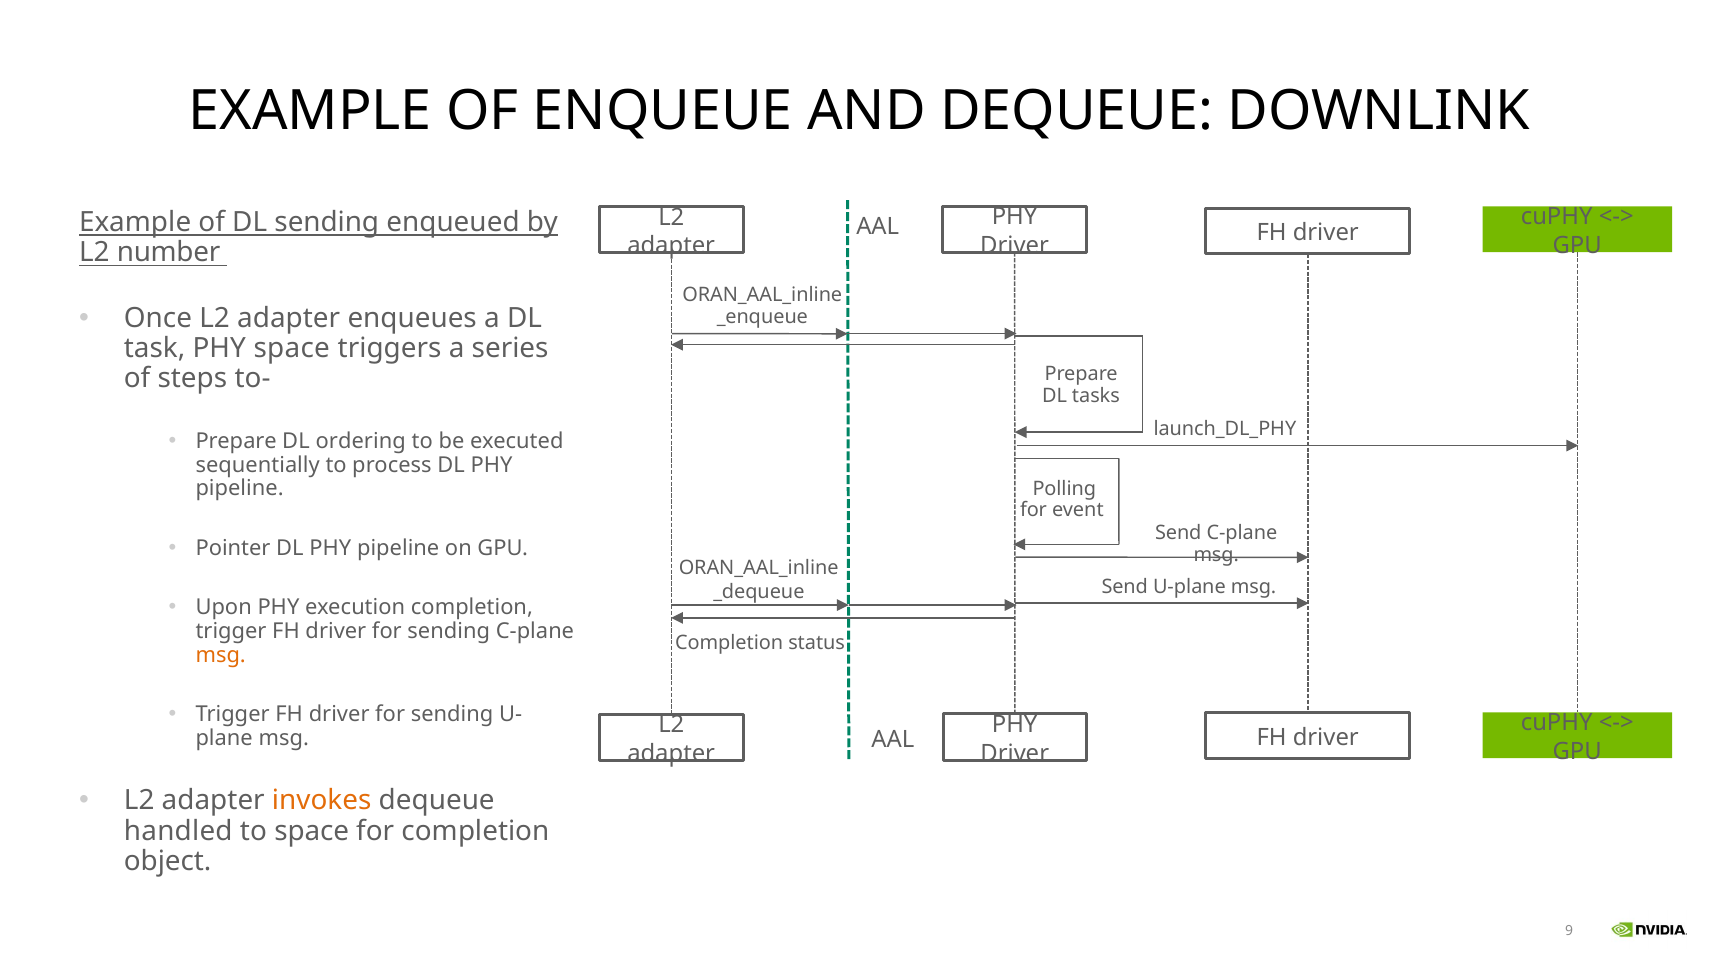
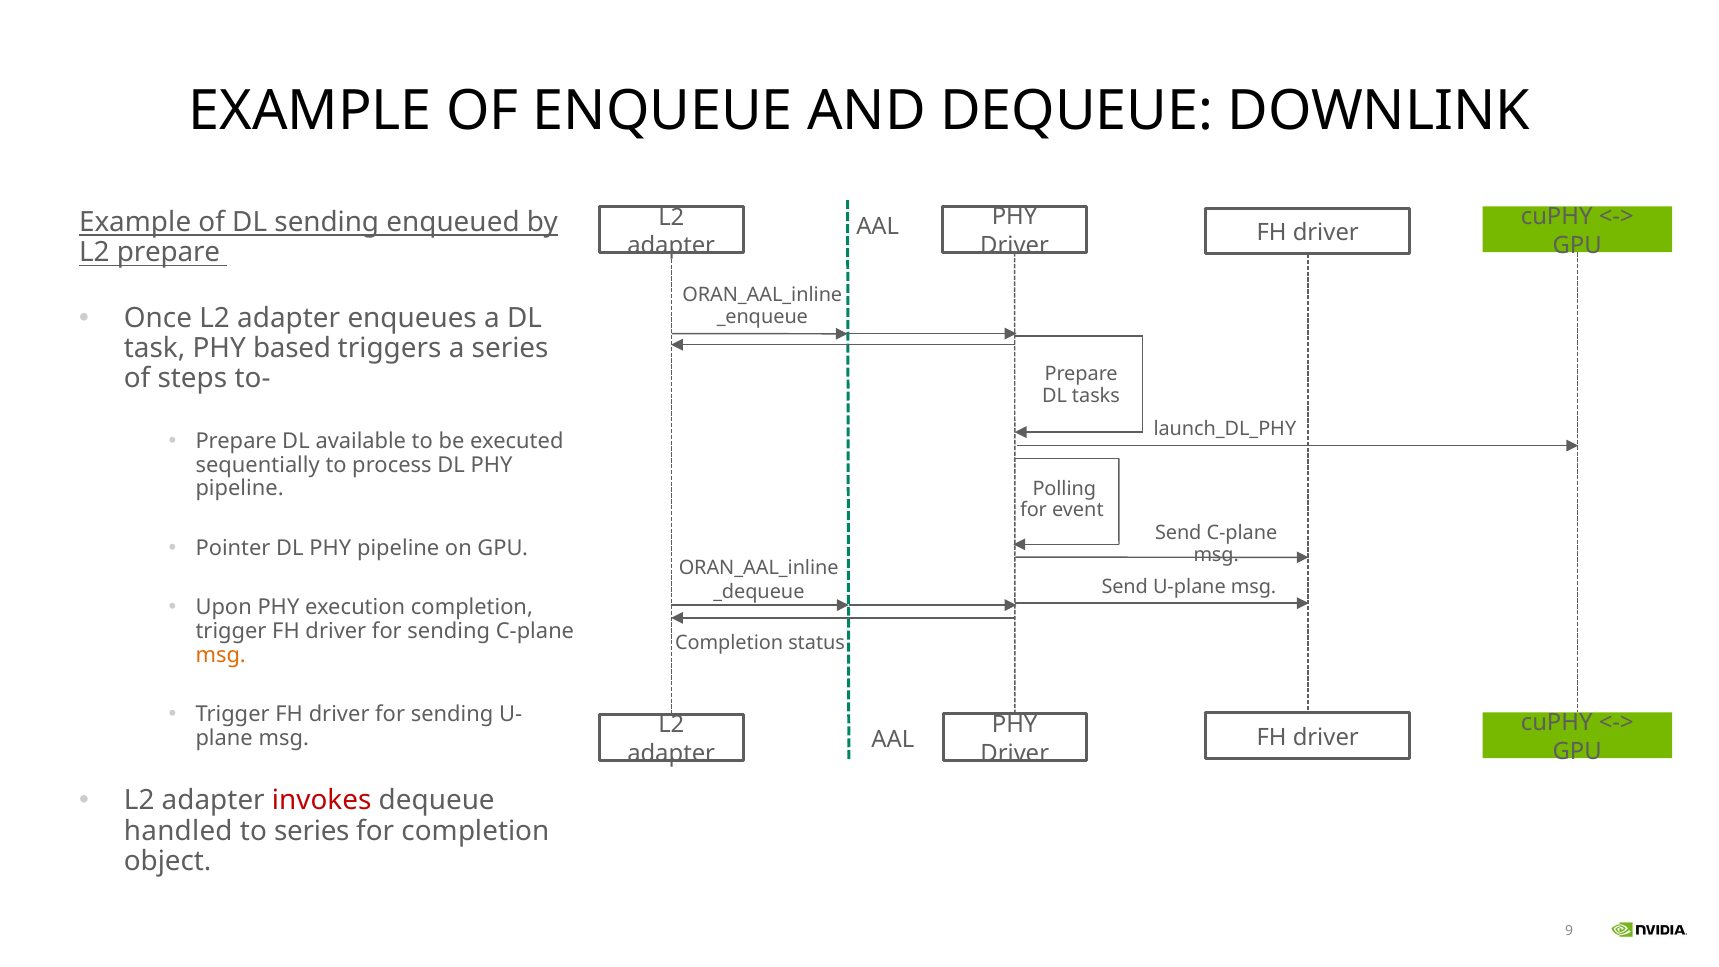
L2 number: number -> prepare (169, 252)
PHY space: space -> based (292, 348)
ordering: ordering -> available (361, 441)
invokes colour: orange -> red (322, 801)
to space: space -> series (312, 831)
